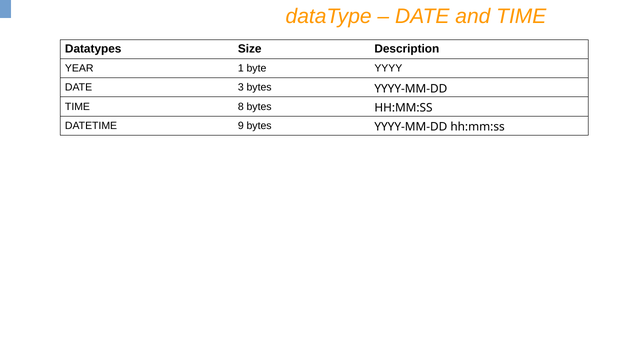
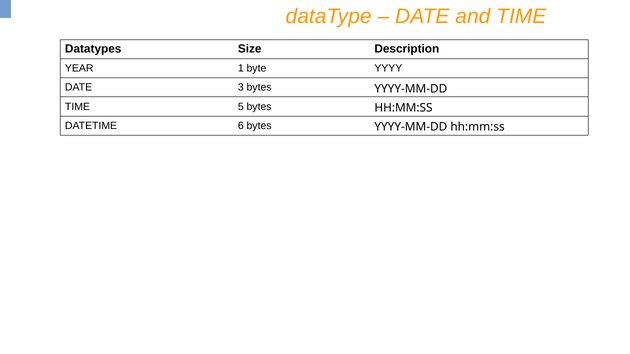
8: 8 -> 5 (241, 107)
9: 9 -> 6 (241, 126)
